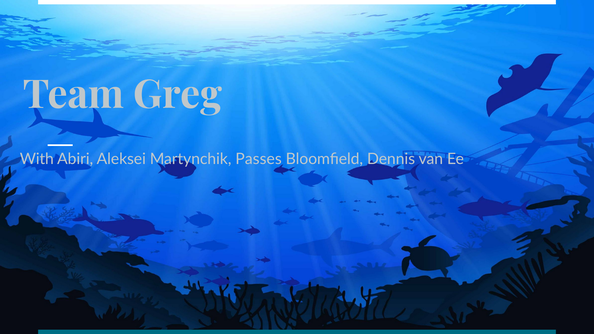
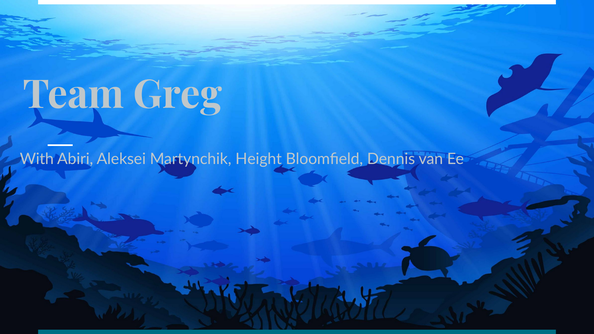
Passes: Passes -> Height (259, 159)
